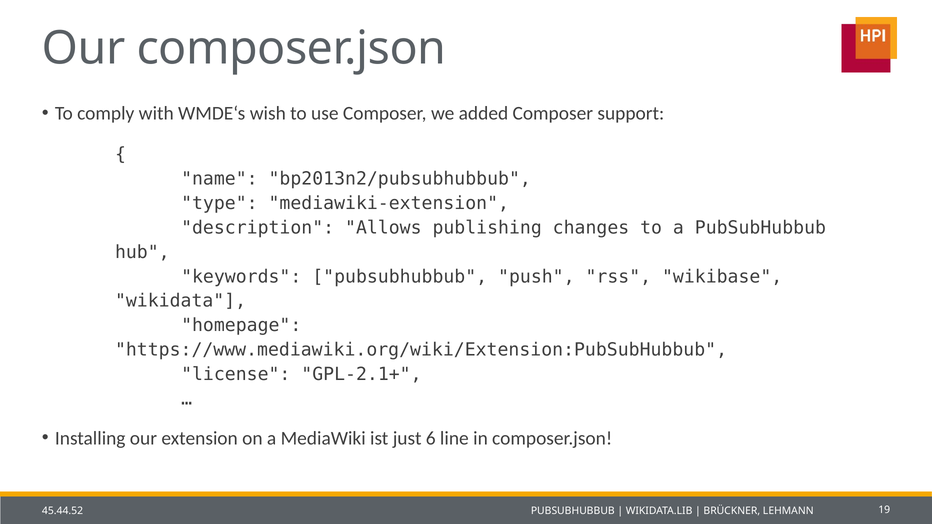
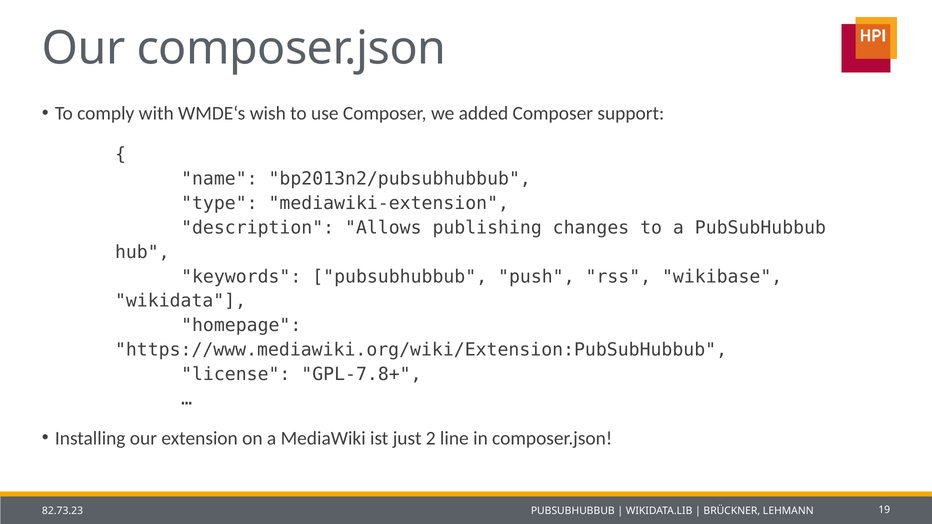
GPL-2.1+: GPL-2.1+ -> GPL-7.8+ (361, 375)
6: 6 -> 2 (431, 438)
45.44.52: 45.44.52 -> 82.73.23 (63, 511)
